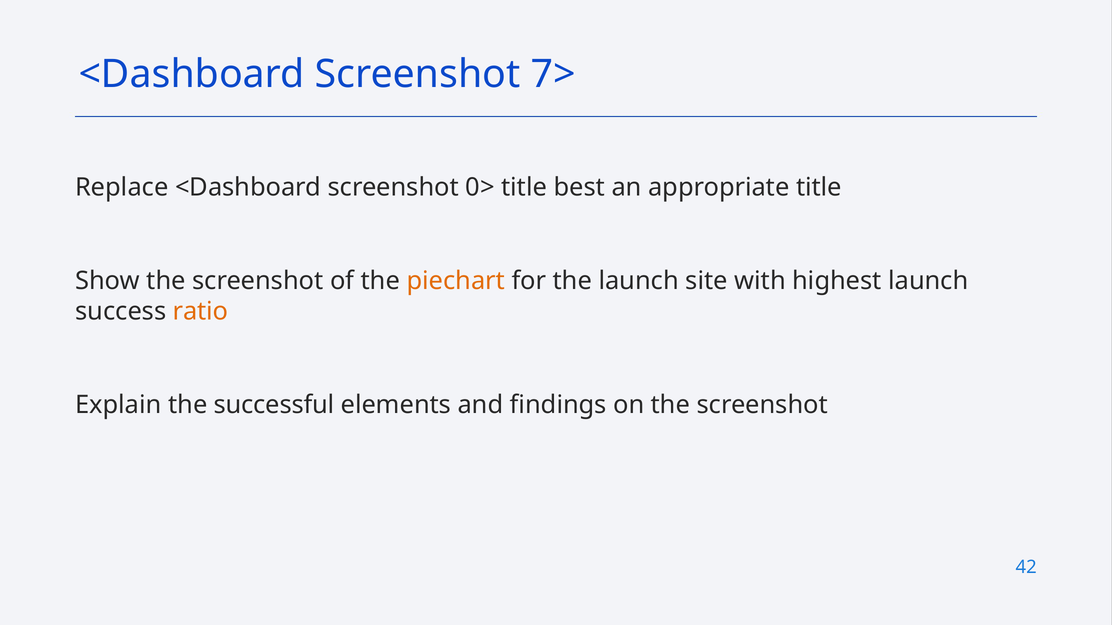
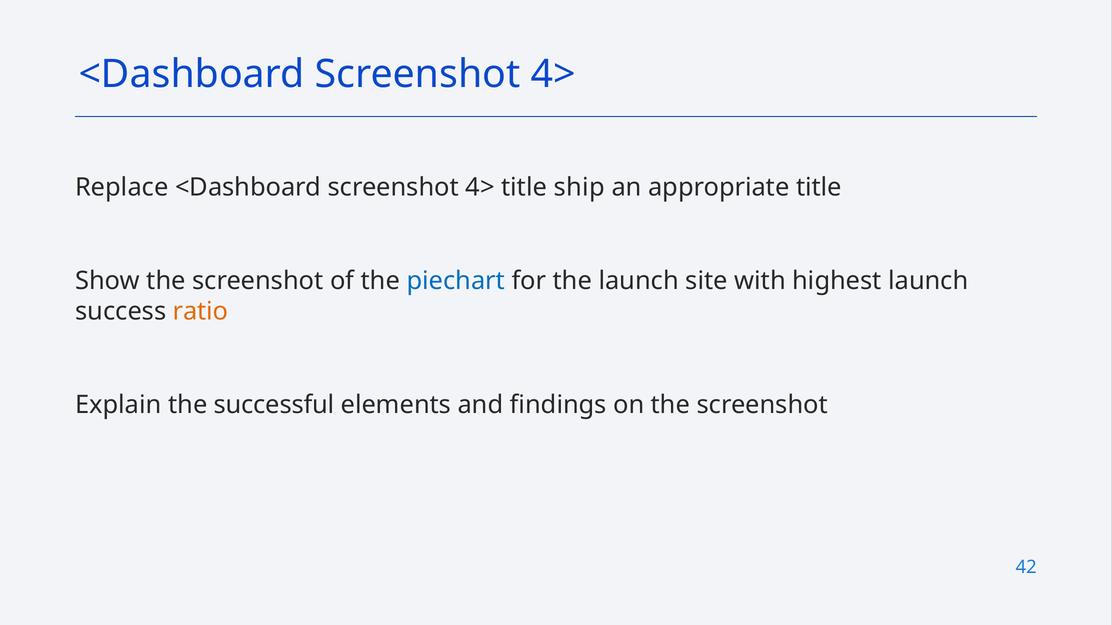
7>: 7> -> 4> (553, 74)
Replace <Dashboard screenshot 0>: 0> -> 4> (480, 188)
best: best -> ship (579, 188)
piechart colour: orange -> blue (456, 281)
